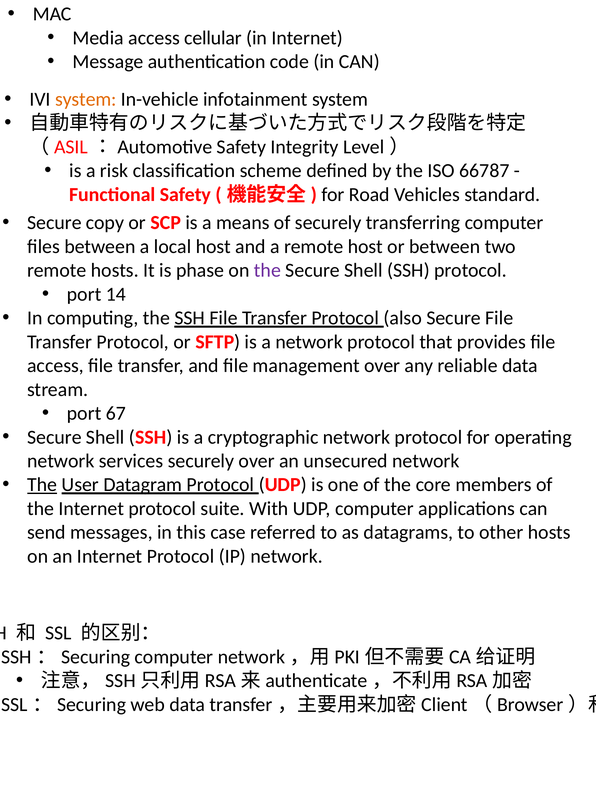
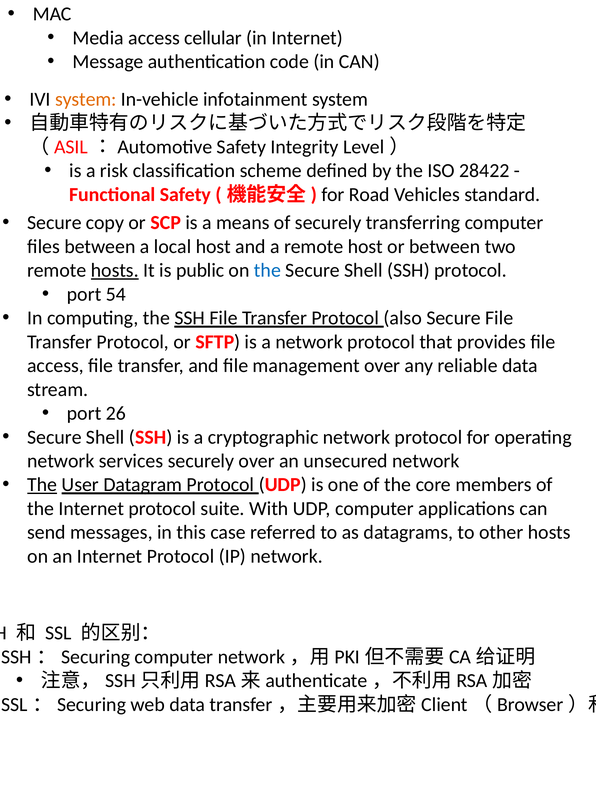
66787: 66787 -> 28422 (484, 171)
hosts underline: none -> present (115, 271)
phase: phase -> public (200, 271)
the colour: purple -> blue (267, 271)
14: 14 -> 54 (116, 294)
67: 67 -> 26 (116, 414)
